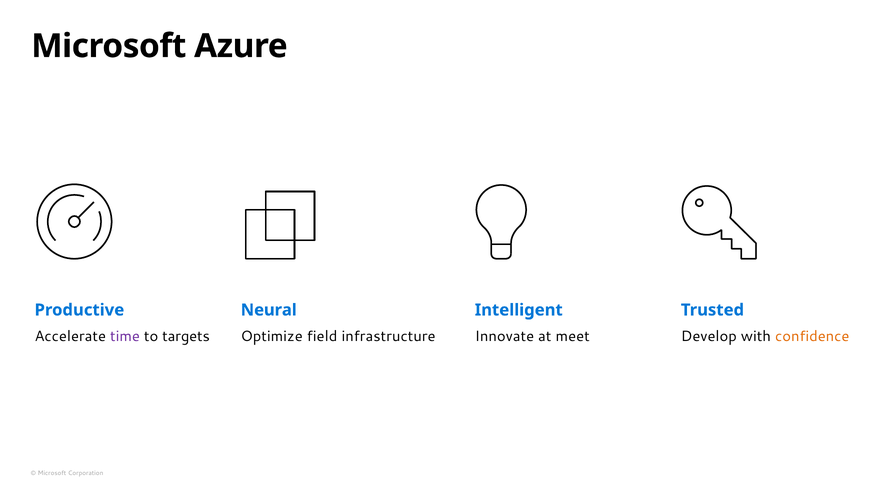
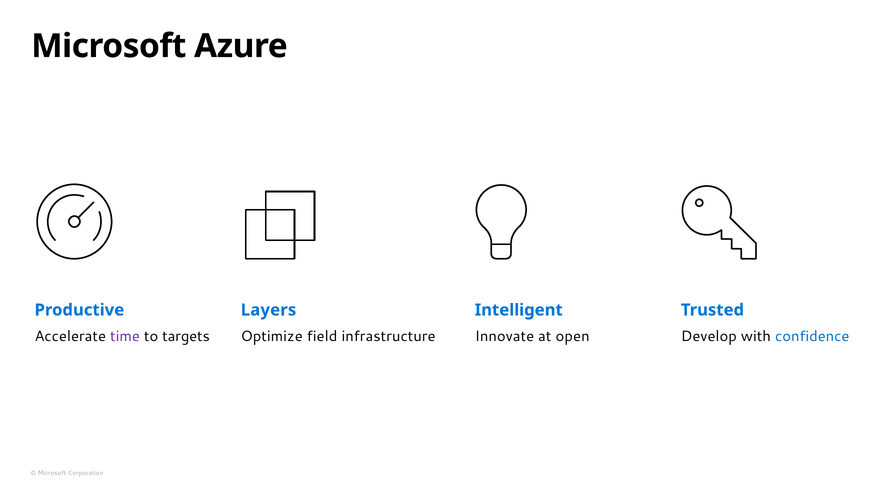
Neural: Neural -> Layers (269, 310)
meet: meet -> open (573, 337)
confidence colour: orange -> blue (812, 337)
